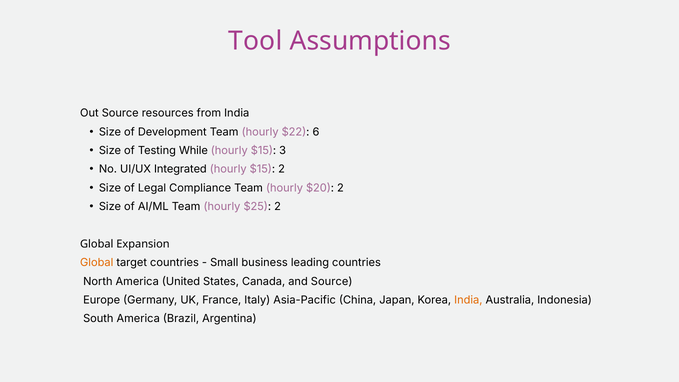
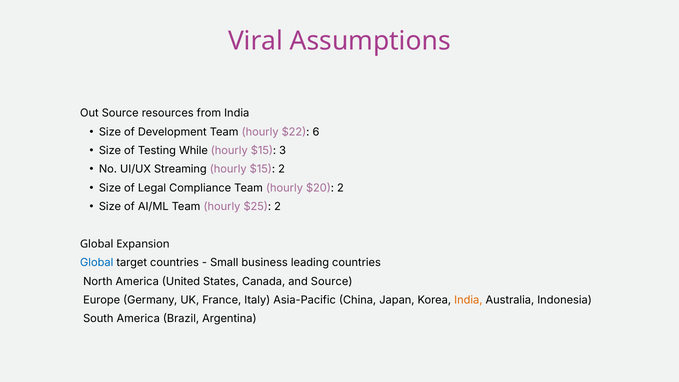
Tool: Tool -> Viral (256, 41)
Integrated: Integrated -> Streaming (180, 169)
Global colour: orange -> blue (97, 263)
